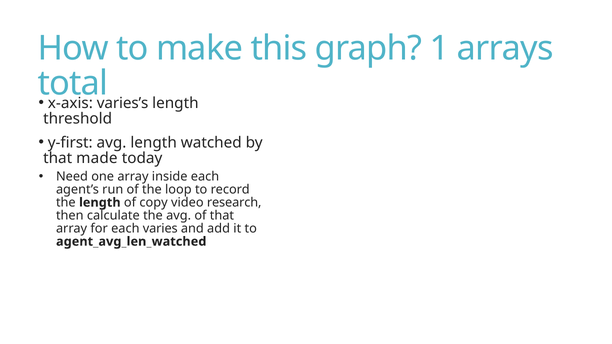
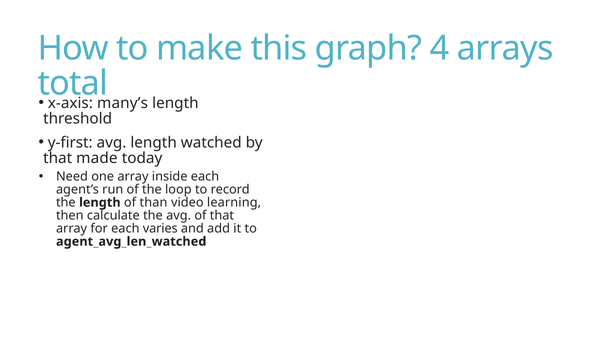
1: 1 -> 4 (440, 48)
varies’s: varies’s -> many’s (123, 103)
copy: copy -> than (154, 203)
research: research -> learning (234, 203)
